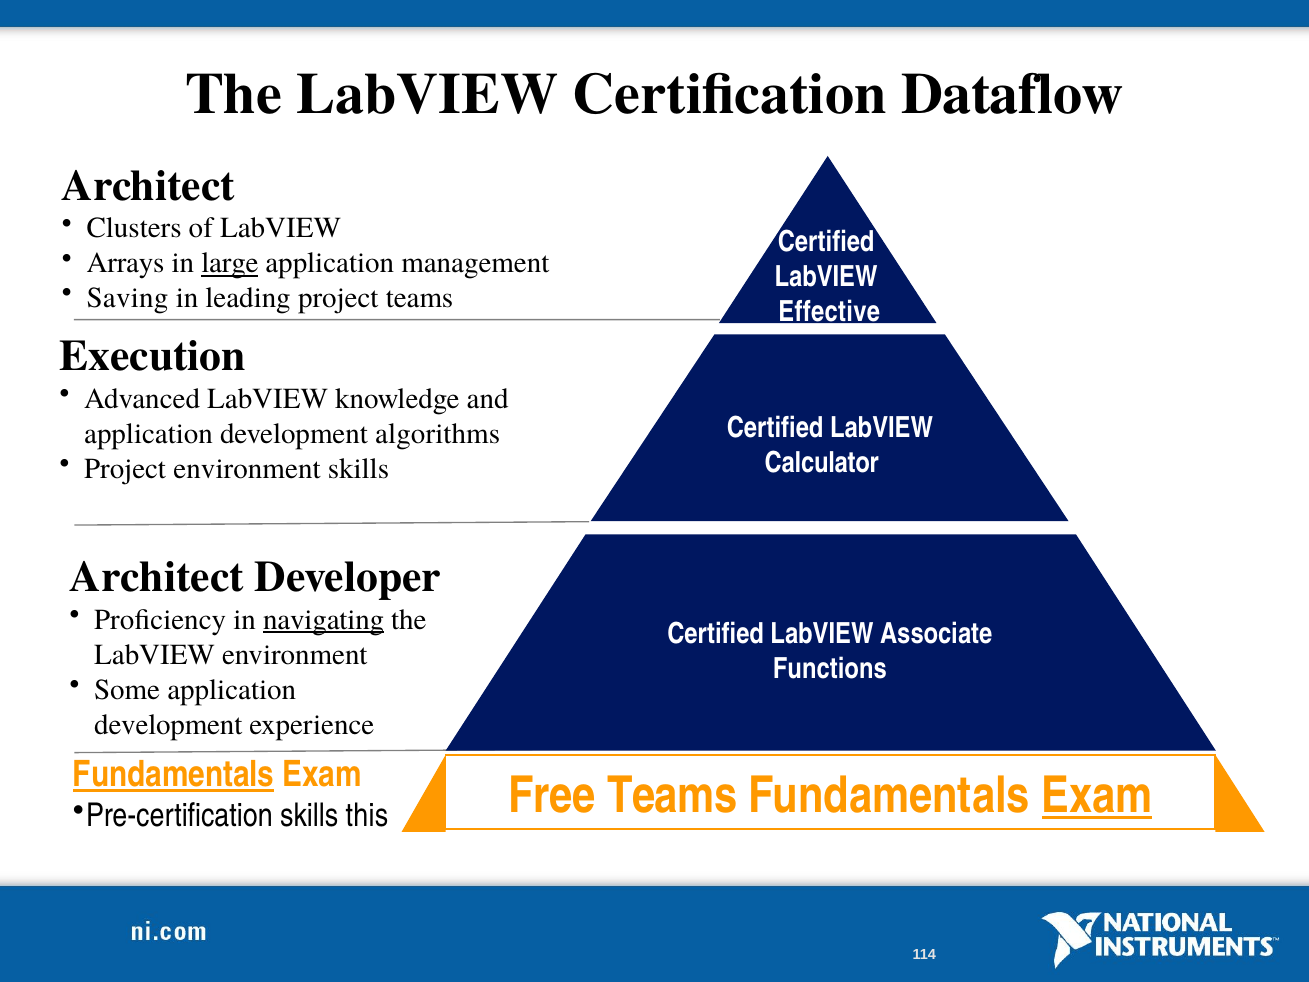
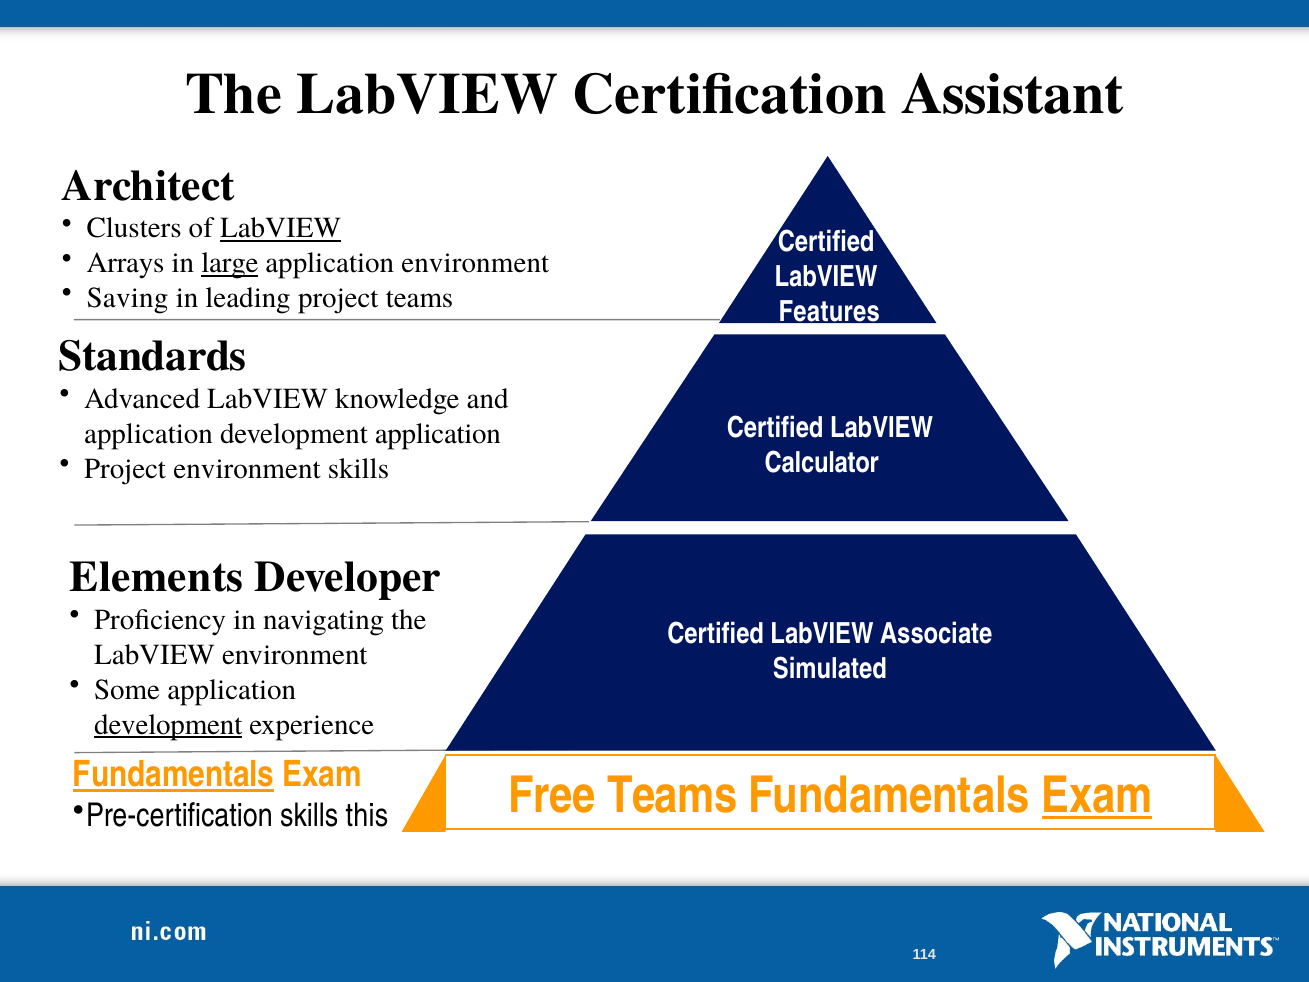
Dataflow: Dataflow -> Assistant (1012, 94)
LabVIEW underline: none -> present (281, 228)
application management: management -> environment (475, 263)
Effective: Effective -> Features (829, 312)
Execution: Execution -> Standards (153, 356)
development algorithms: algorithms -> application (438, 434)
Architect: Architect -> Elements (157, 577)
navigating underline: present -> none (324, 620)
Functions: Functions -> Simulated (830, 669)
development underline: none -> present (168, 724)
